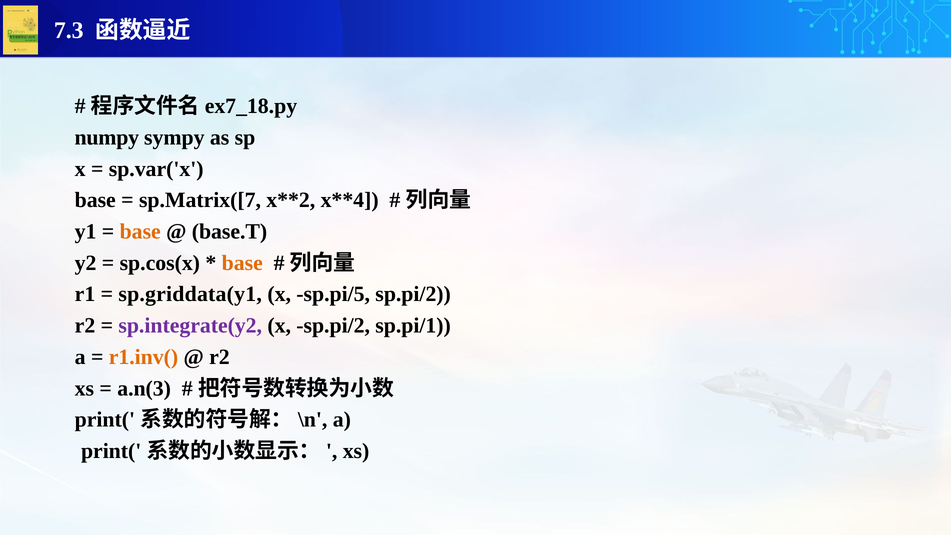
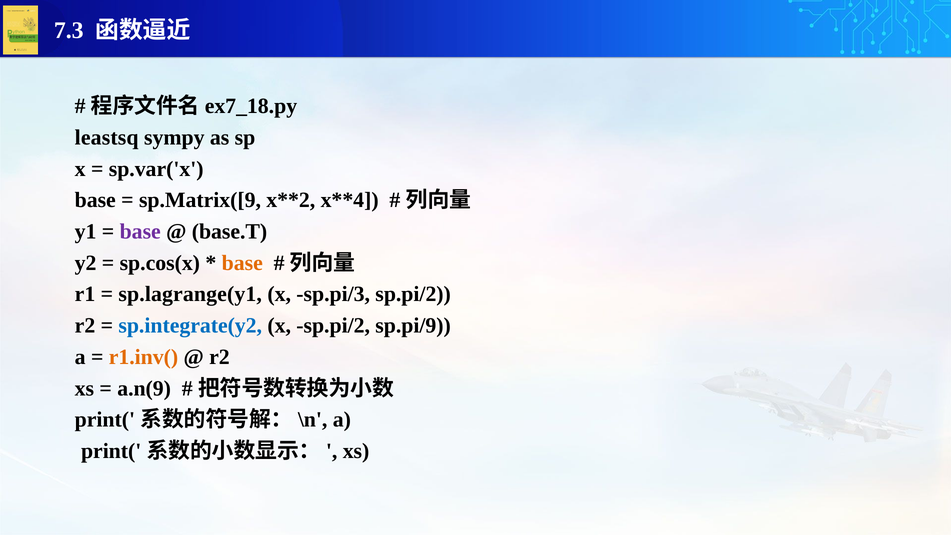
numpy: numpy -> leastsq (107, 137)
sp.Matrix([7: sp.Matrix([7 -> sp.Matrix([9 (200, 200)
base colour: orange -> purple (140, 232)
sp.griddata(y1: sp.griddata(y1 -> sp.lagrange(y1 (190, 294)
sp.pi/5: sp.pi/5 -> sp.pi/3 (333, 294)
sp.integrate(y2 colour: purple -> blue (190, 326)
sp.pi/1: sp.pi/1 -> sp.pi/9 (413, 326)
a.n(3: a.n(3 -> a.n(9 (144, 388)
